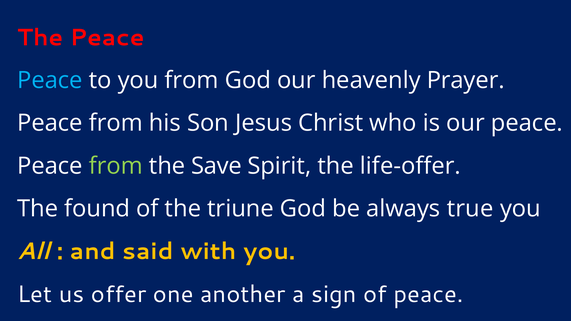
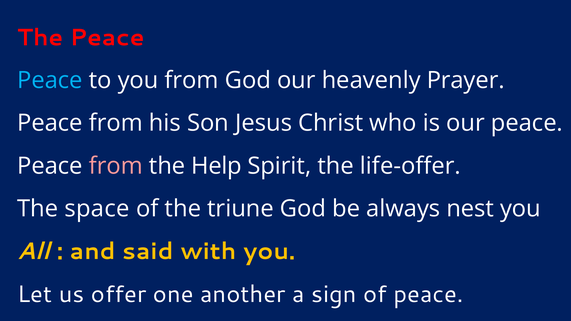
from colour: light green -> pink (116, 166)
Save: Save -> Help (216, 166)
found: found -> space (97, 209)
true: true -> nest (470, 209)
